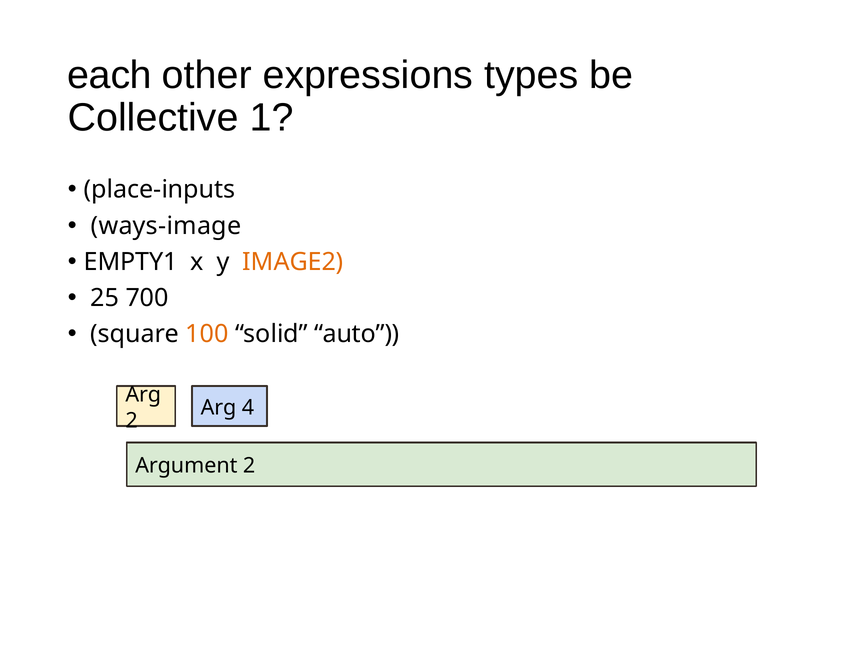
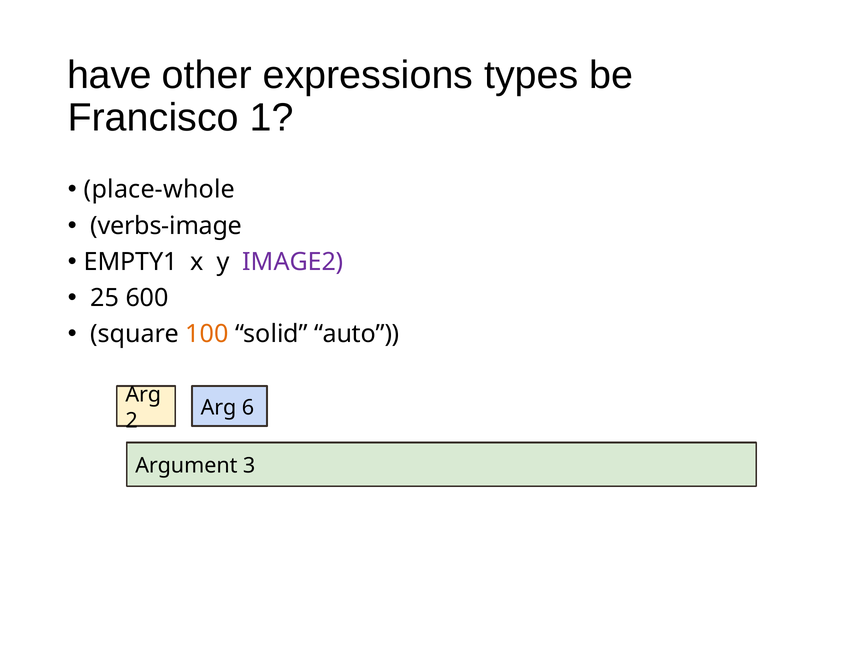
each: each -> have (110, 75)
Collective: Collective -> Francisco (153, 118)
place-inputs: place-inputs -> place-whole (160, 190)
ways-image: ways-image -> verbs-image (166, 226)
IMAGE2 colour: orange -> purple (293, 262)
700: 700 -> 600 (147, 298)
4: 4 -> 6 (248, 407)
Argument 2: 2 -> 3 (249, 466)
